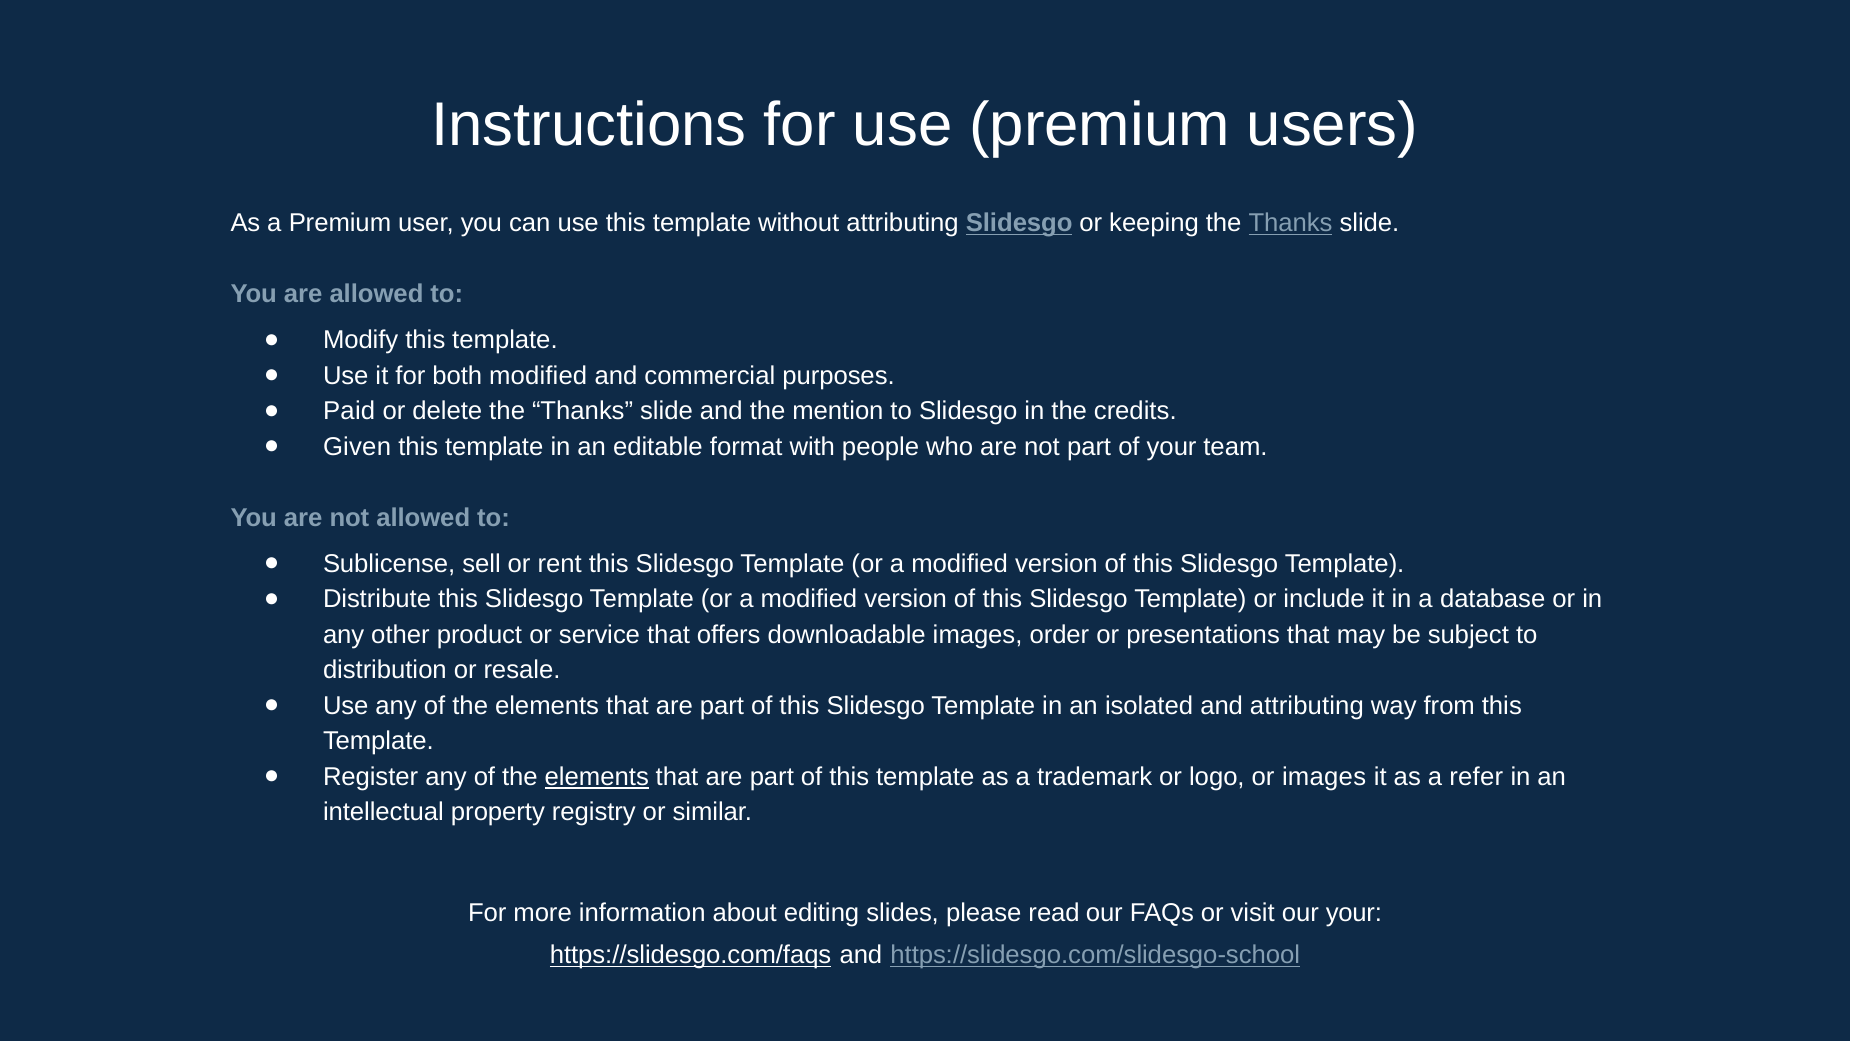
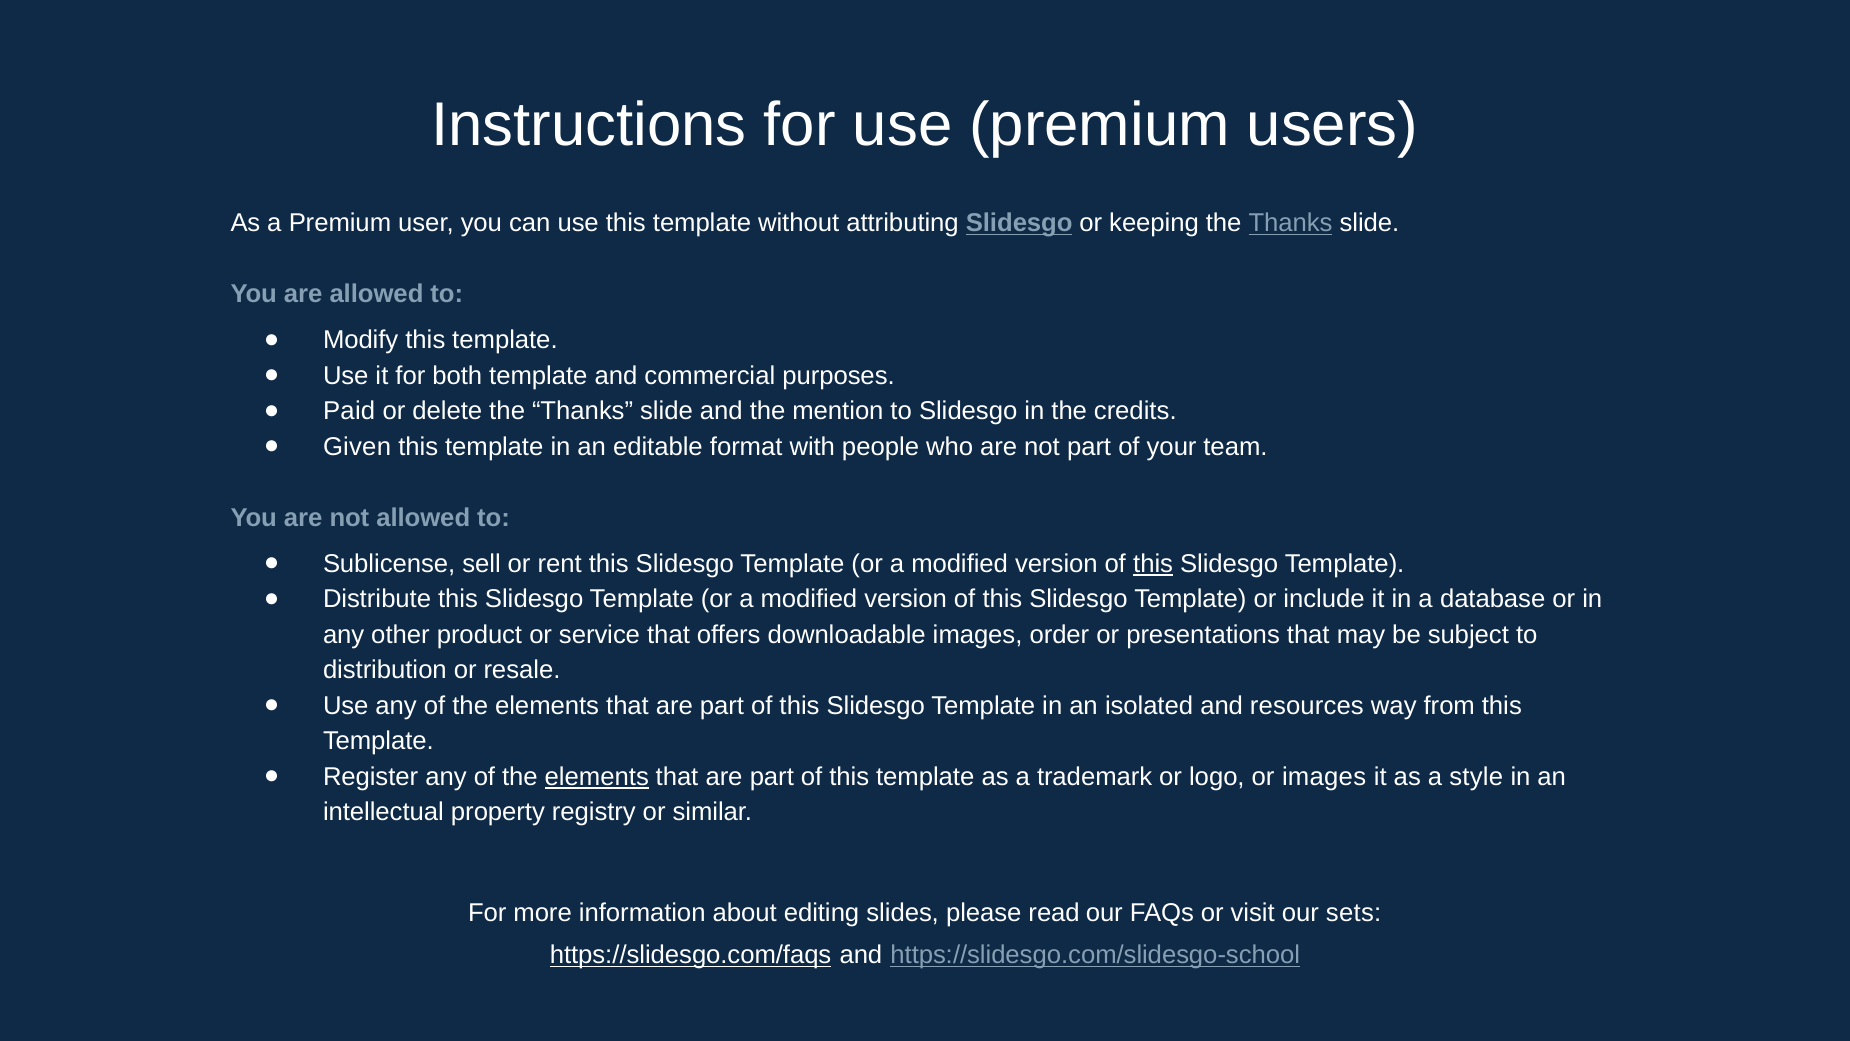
both modified: modified -> template (538, 376)
this underline: none -> present (1153, 564)
and attributing: attributing -> resources (1307, 706)
refer: refer -> style (1476, 777)
our your: your -> sets (1354, 913)
